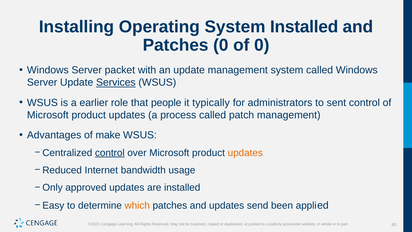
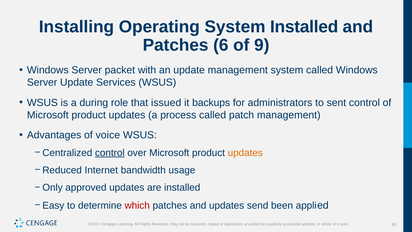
Patches 0: 0 -> 6 (221, 45)
of 0: 0 -> 9 (262, 45)
Services underline: present -> none (116, 82)
earlier: earlier -> during (94, 103)
people: people -> issued (166, 103)
typically: typically -> backups (211, 103)
make: make -> voice (108, 135)
which colour: orange -> red (137, 205)
